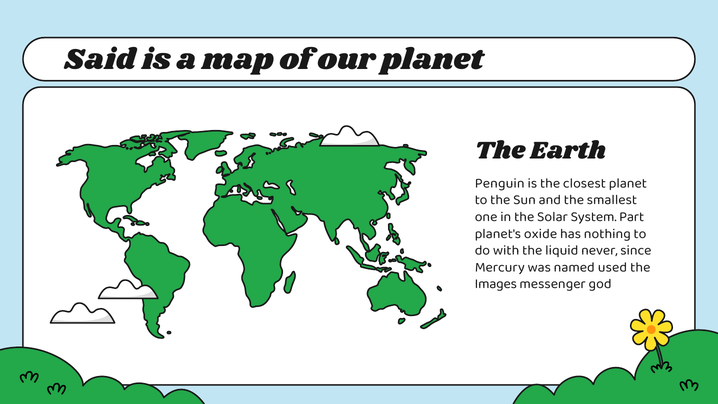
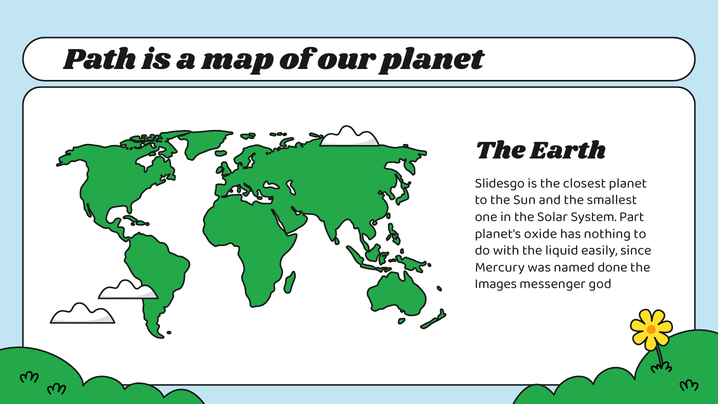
Said: Said -> Path (100, 59)
Penguin: Penguin -> Slidesgo (500, 183)
never: never -> easily (599, 250)
used: used -> done (613, 267)
